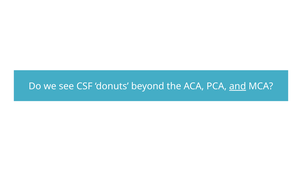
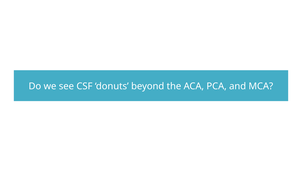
and underline: present -> none (238, 86)
